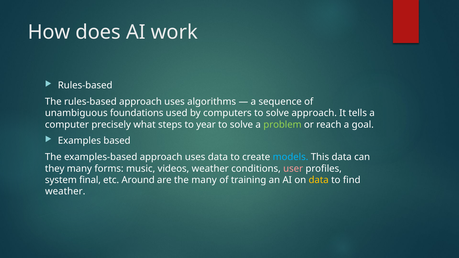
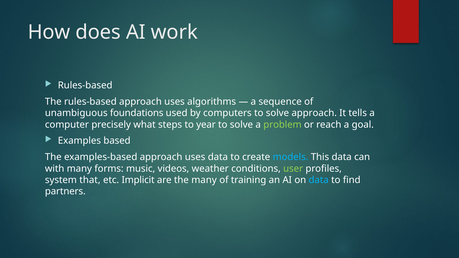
they: they -> with (55, 169)
user colour: pink -> light green (293, 169)
final: final -> that (90, 180)
Around: Around -> Implicit (138, 180)
data colour: yellow -> light blue (319, 180)
weather: weather -> partners (65, 192)
